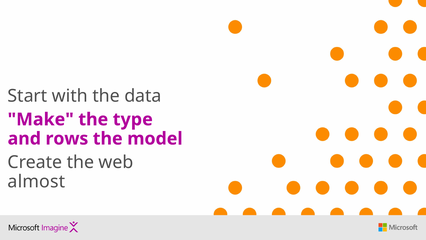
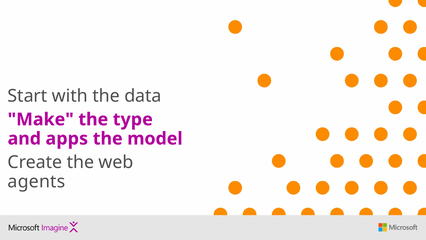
rows: rows -> apps (67, 138)
almost: almost -> agents (36, 181)
